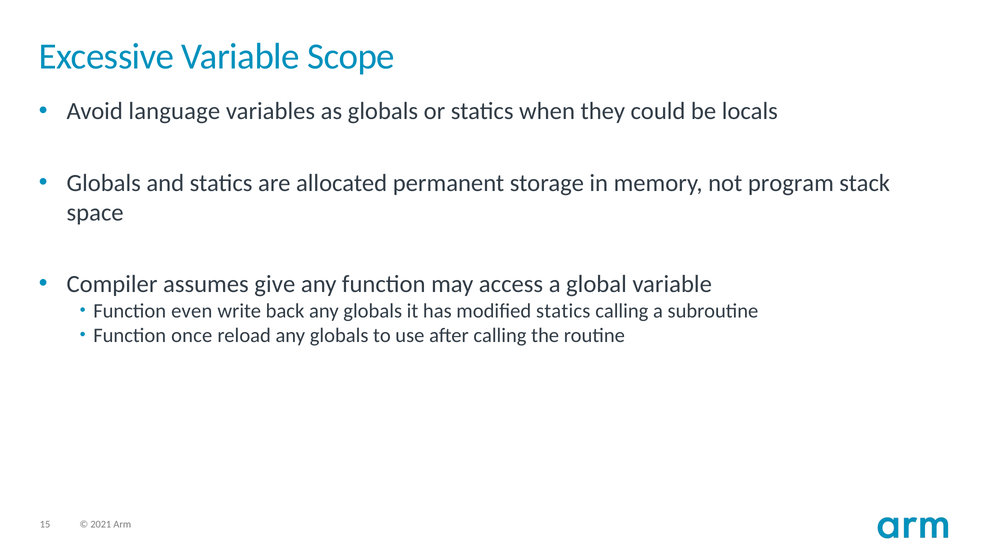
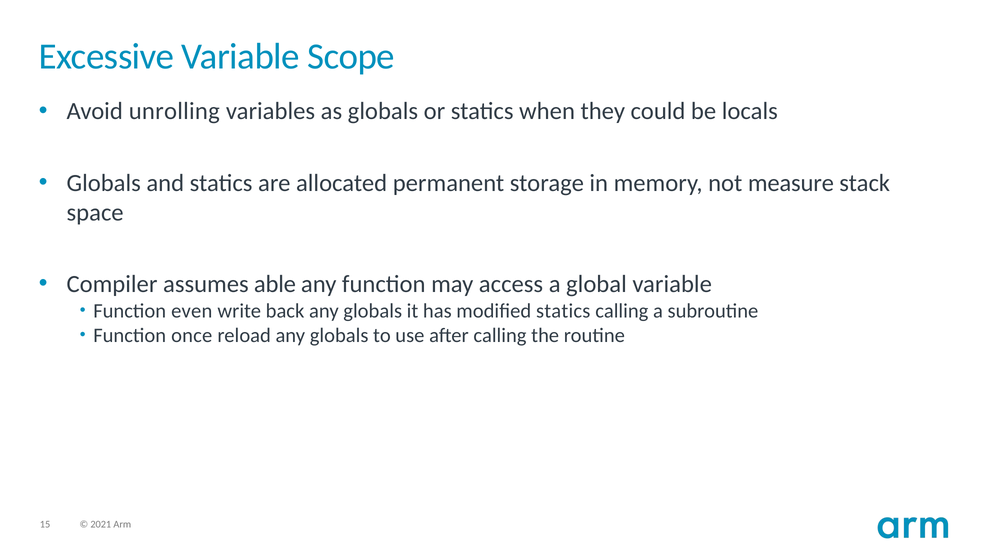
language: language -> unrolling (174, 111)
program: program -> measure (791, 183)
give: give -> able (275, 284)
